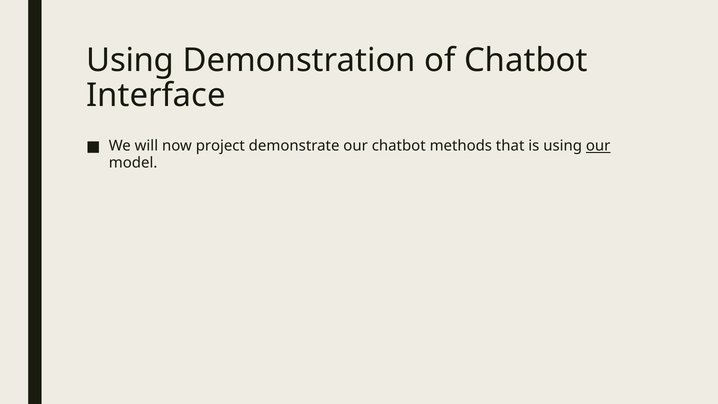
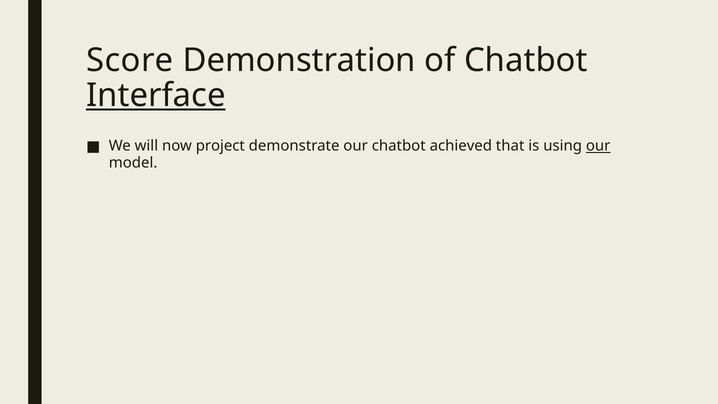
Using: Using -> Score (130, 60)
Interface underline: none -> present (156, 95)
methods: methods -> achieved (461, 146)
